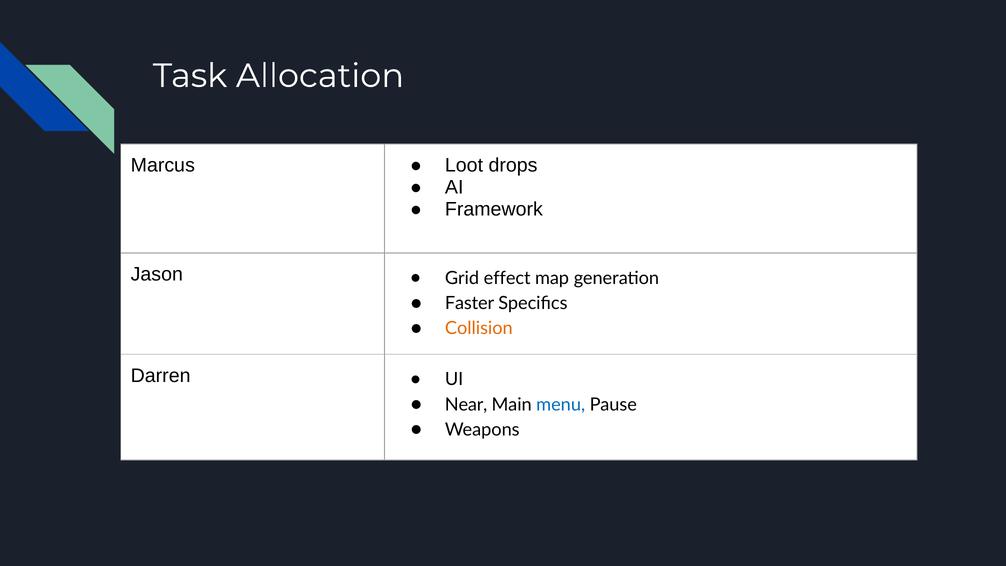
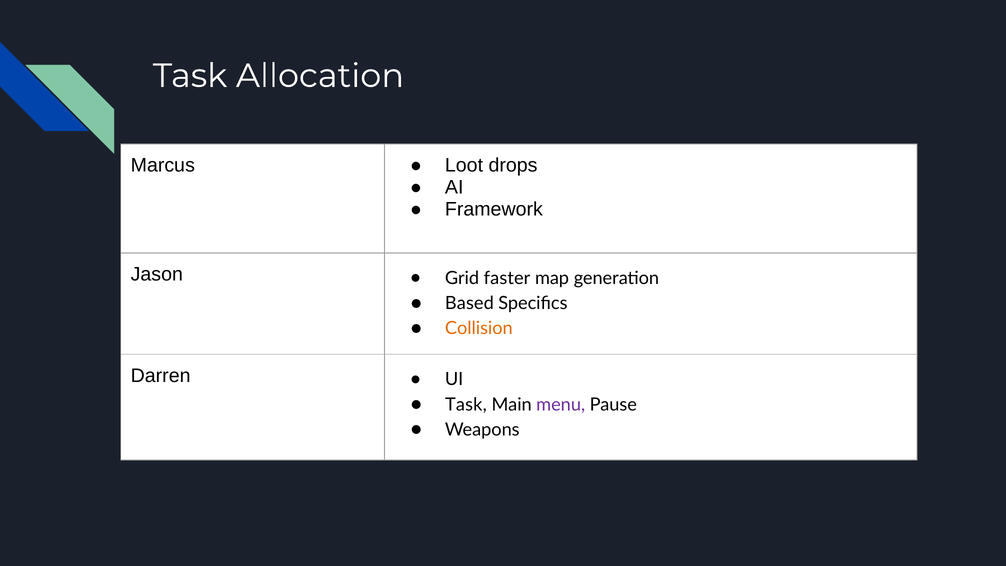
effect: effect -> faster (507, 278)
Faster: Faster -> Based (469, 303)
Near: Near -> Task (466, 404)
menu colour: blue -> purple (561, 404)
